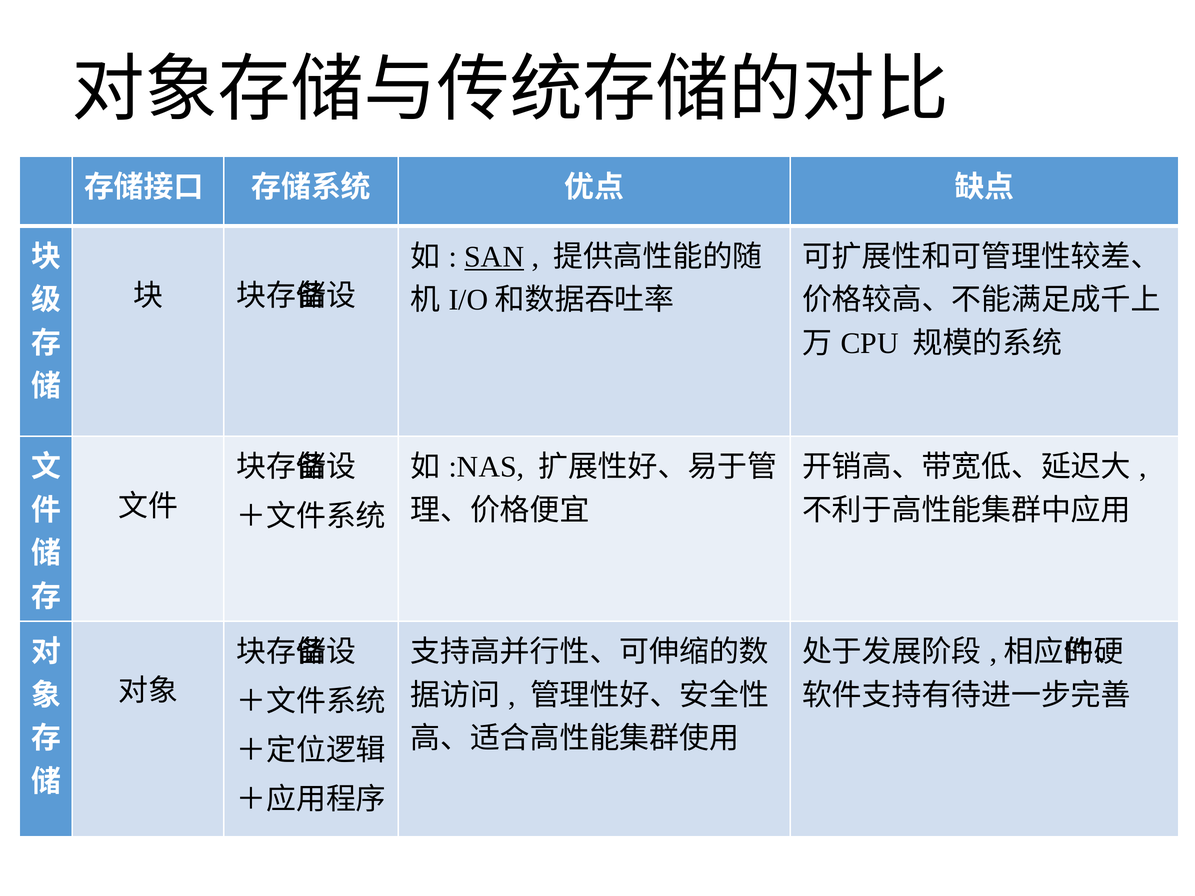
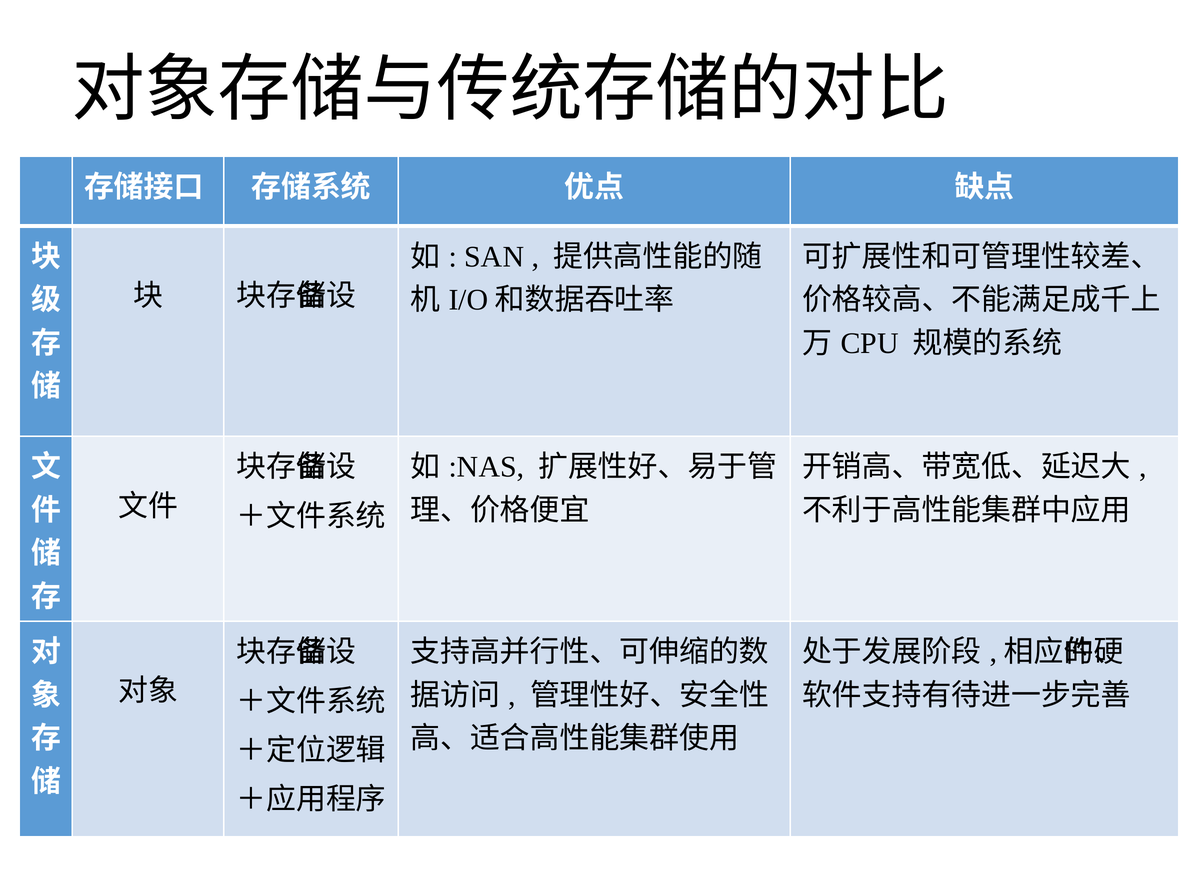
SAN underline: present -> none (494, 257)
